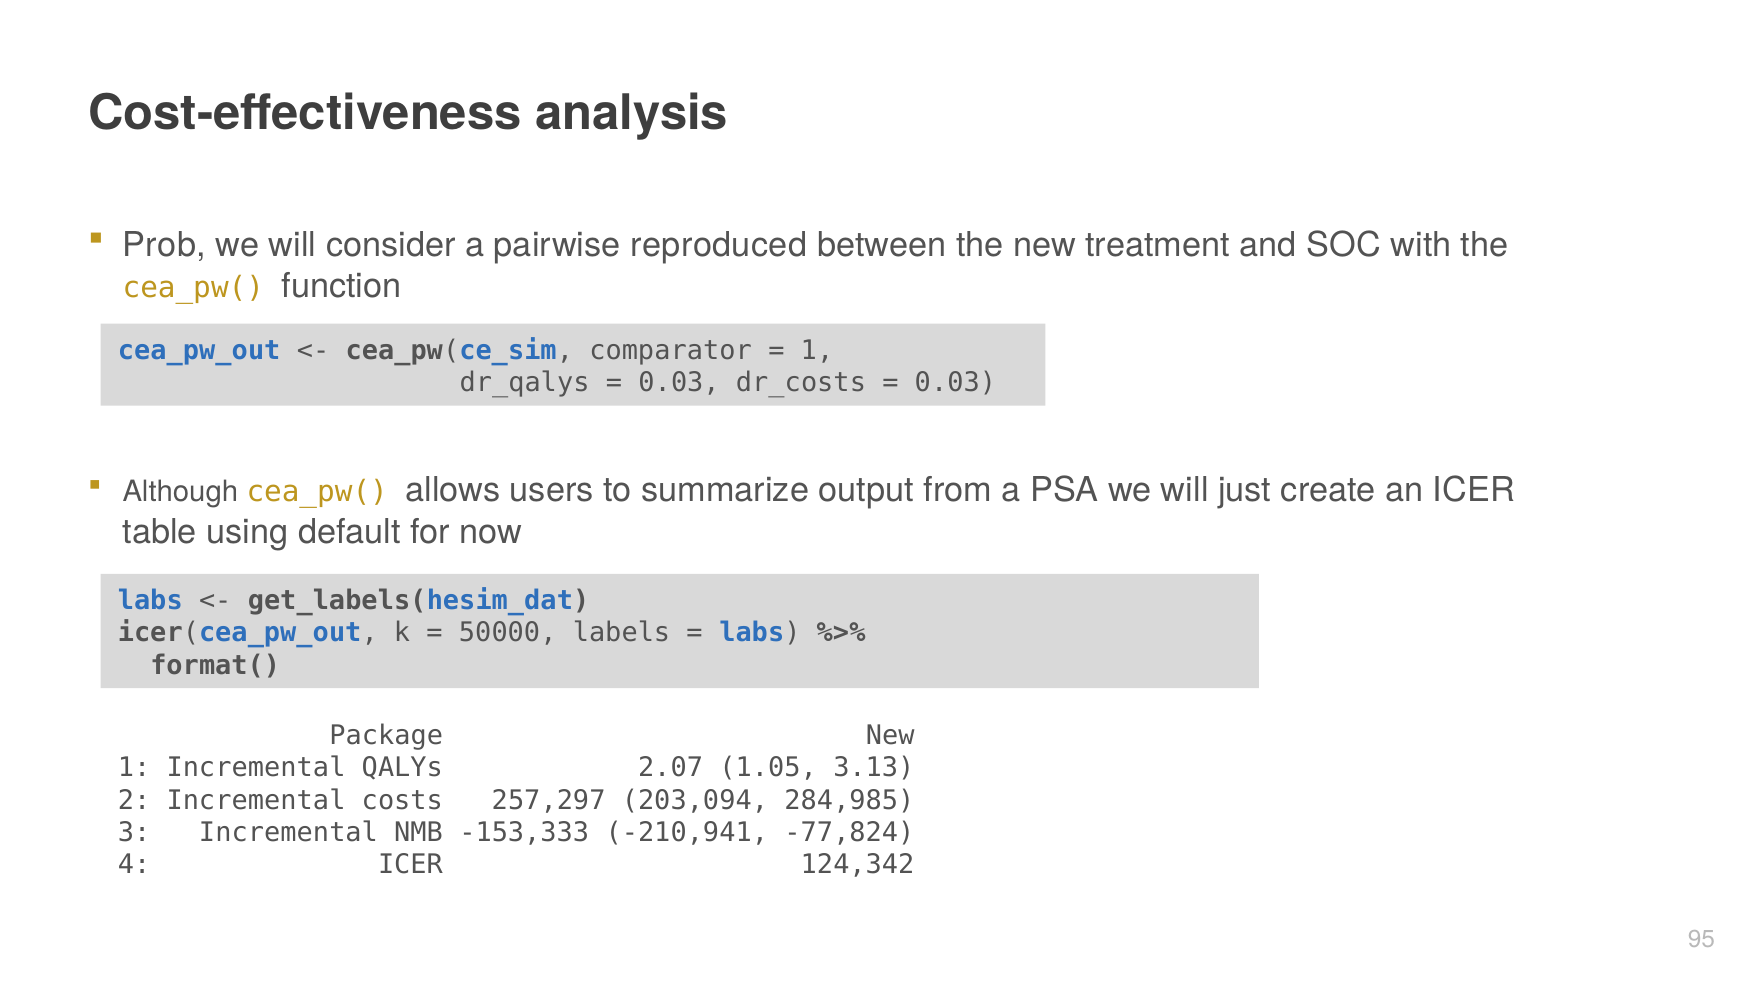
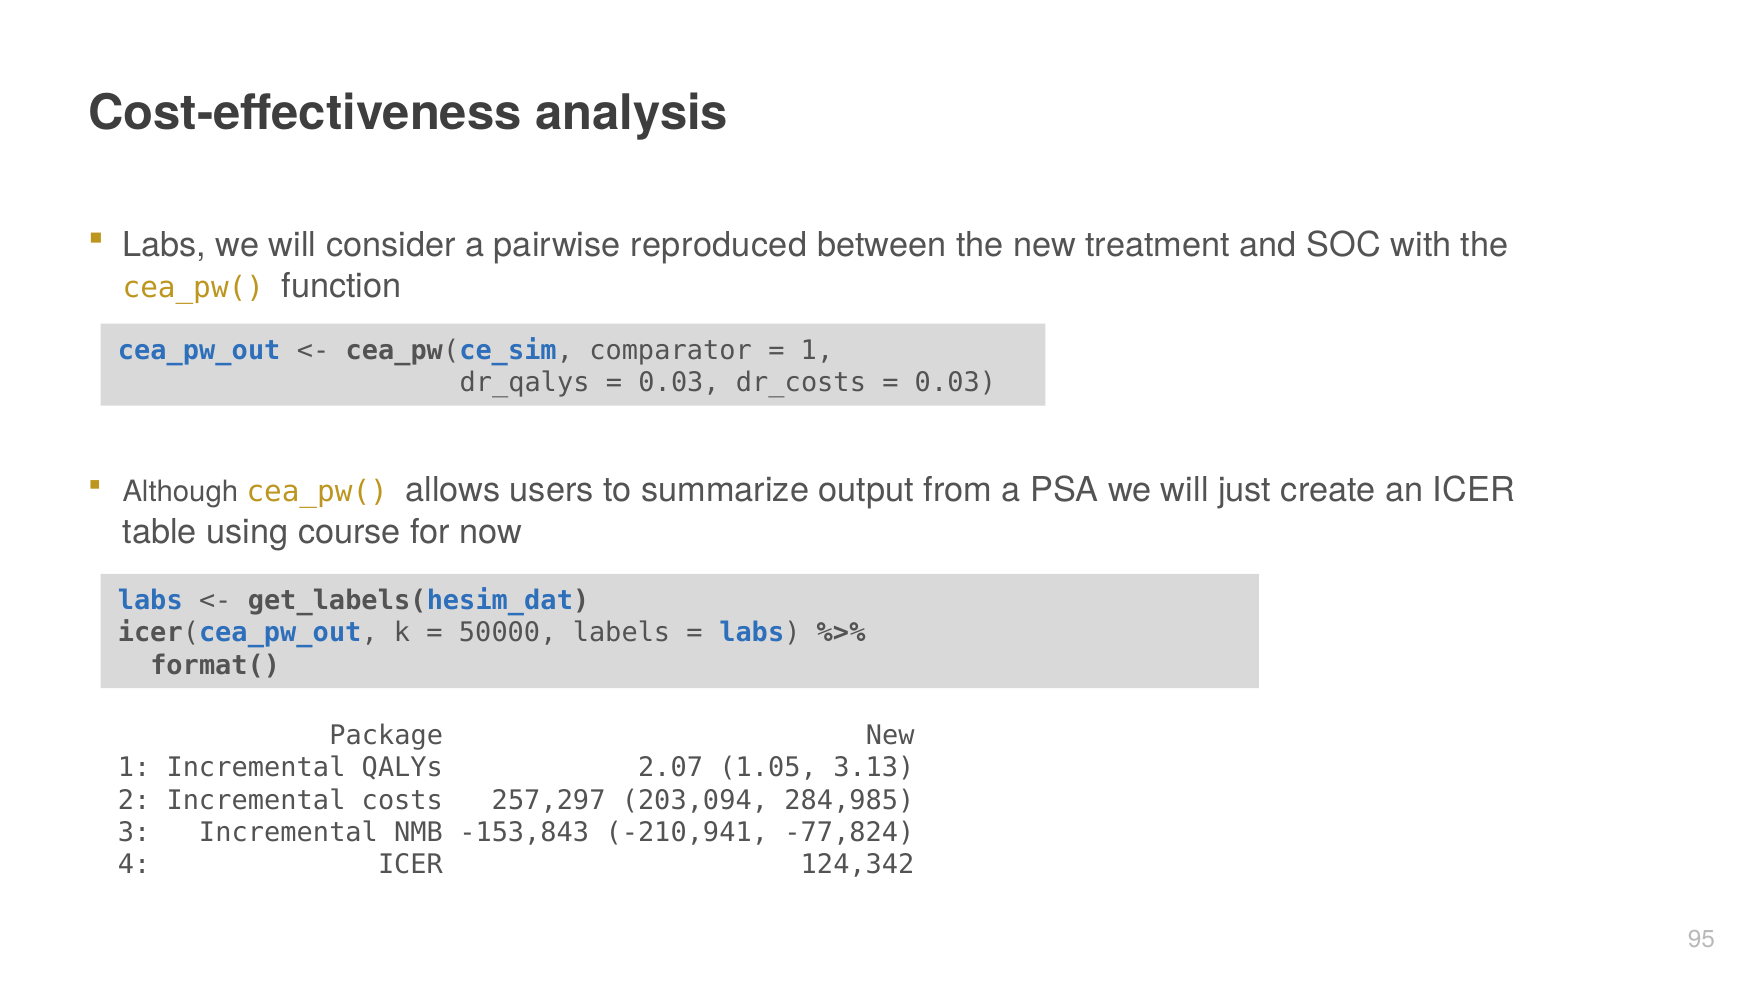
Prob: Prob -> Labs (165, 245)
default: default -> course (350, 532)
-153,333: -153,333 -> -153,843 (524, 832)
